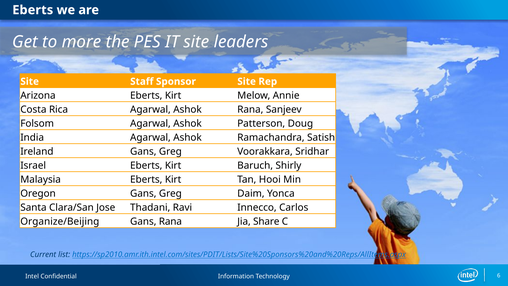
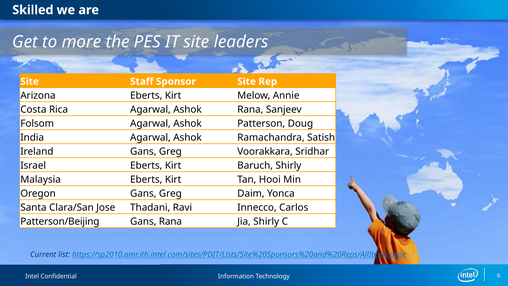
Eberts: Eberts -> Skilled (33, 10)
Organize/Beijing: Organize/Beijing -> Patterson/Beijing (60, 221)
Jia Share: Share -> Shirly (266, 221)
